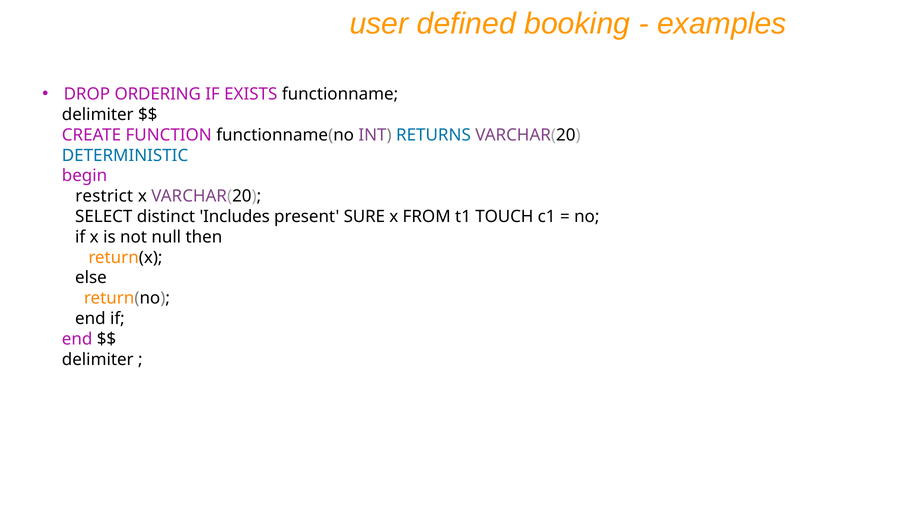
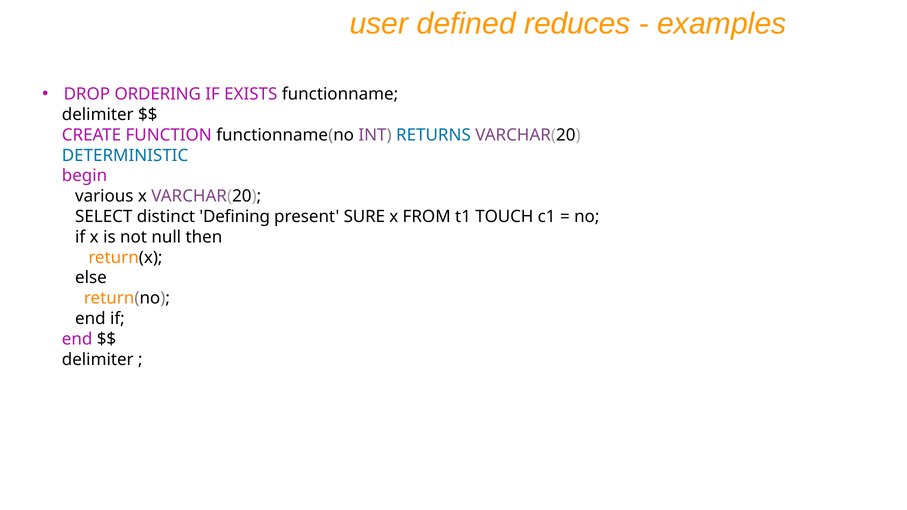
booking: booking -> reduces (577, 24)
restrict: restrict -> various (104, 196)
Includes: Includes -> Defining (235, 217)
